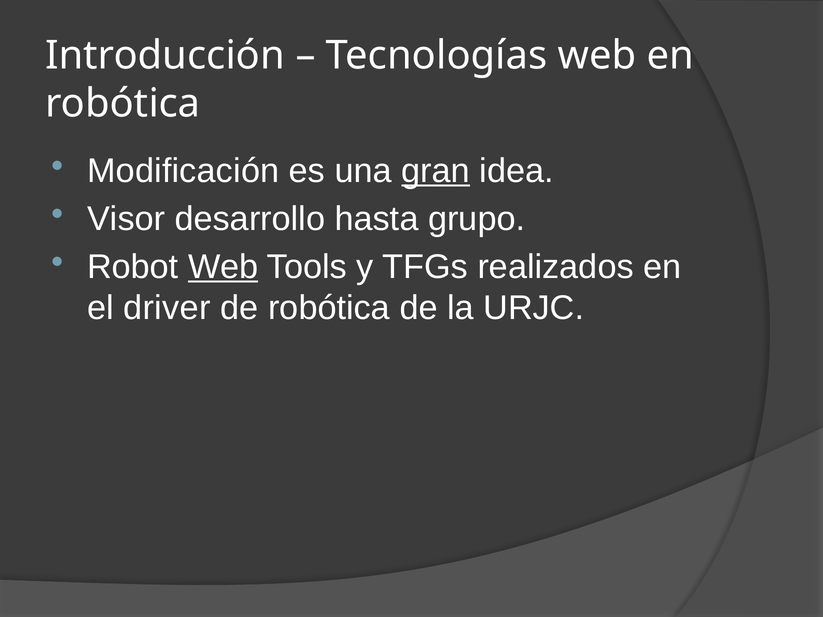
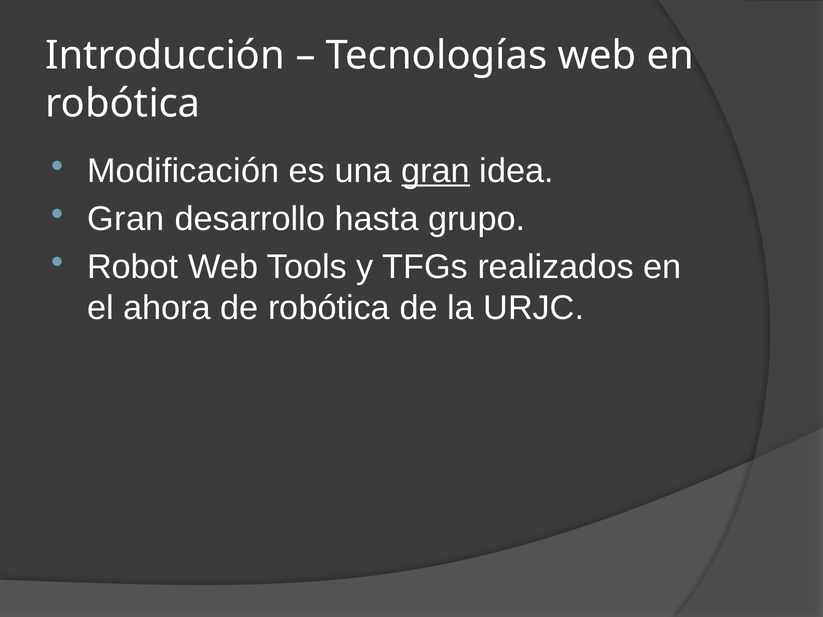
Visor: Visor -> Gran (126, 219)
Web underline: present -> none (223, 267)
driver: driver -> ahora (167, 308)
